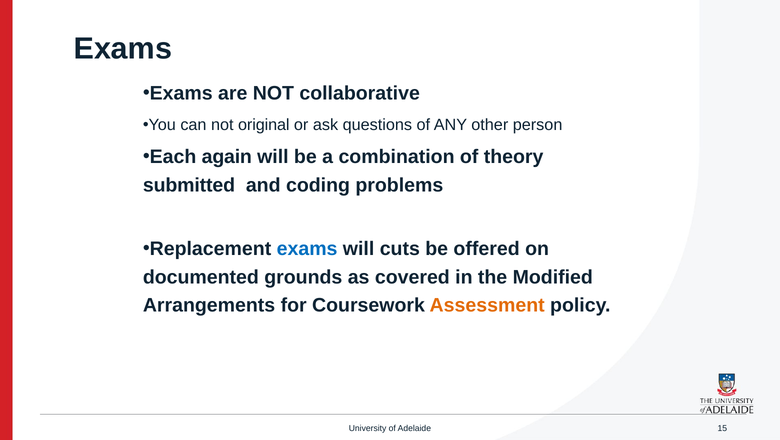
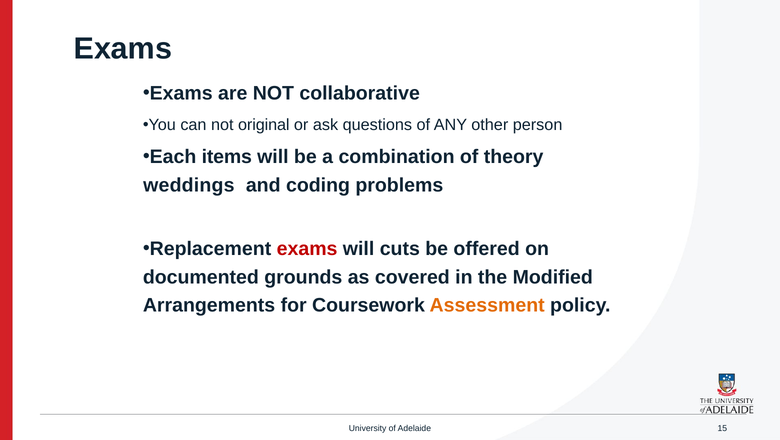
again: again -> items (227, 157)
submitted: submitted -> weddings (189, 185)
exams colour: blue -> red (307, 249)
